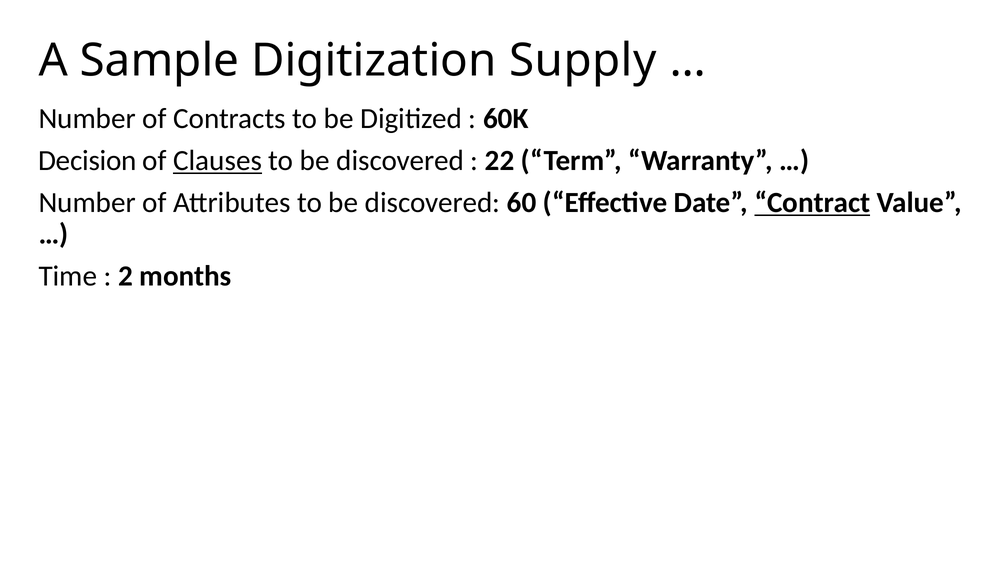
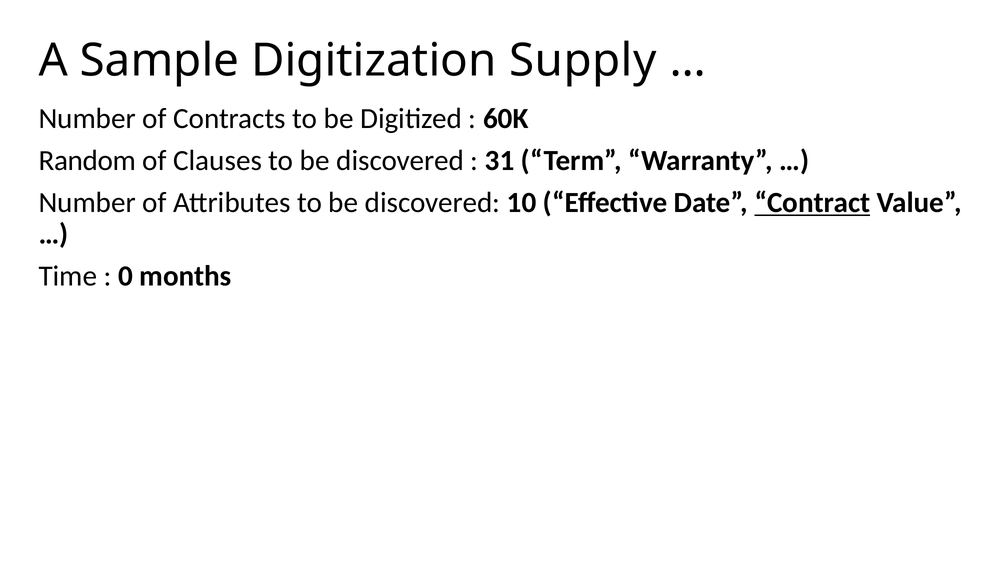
Decision: Decision -> Random (87, 161)
Clauses underline: present -> none (218, 161)
22: 22 -> 31 (500, 161)
60: 60 -> 10 (522, 203)
2: 2 -> 0 (125, 276)
